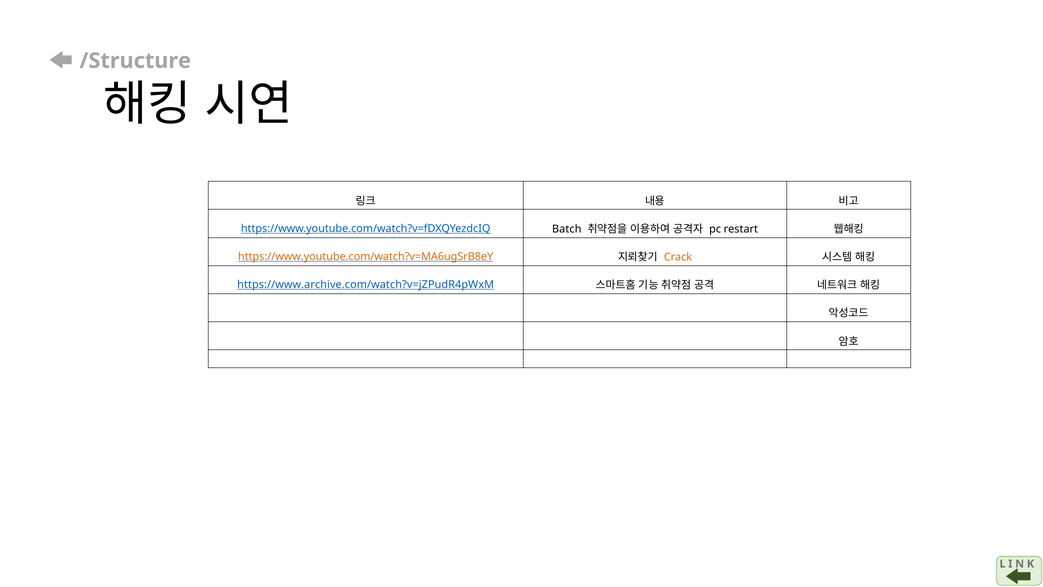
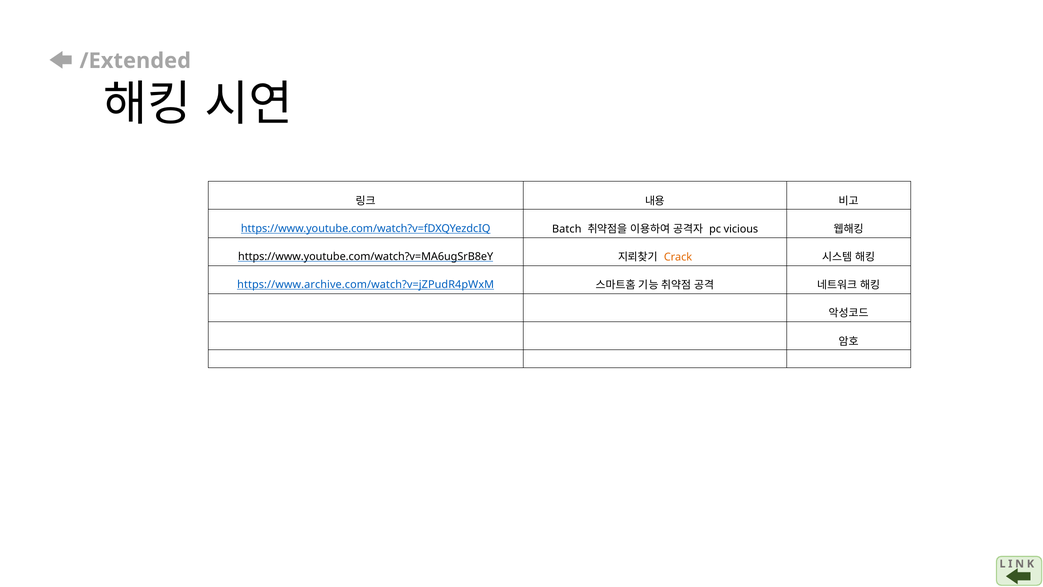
/Structure: /Structure -> /Extended (135, 61)
restart: restart -> vicious (741, 229)
https://www.youtube.com/watch?v=MA6ugSrB8eY colour: orange -> black (366, 256)
